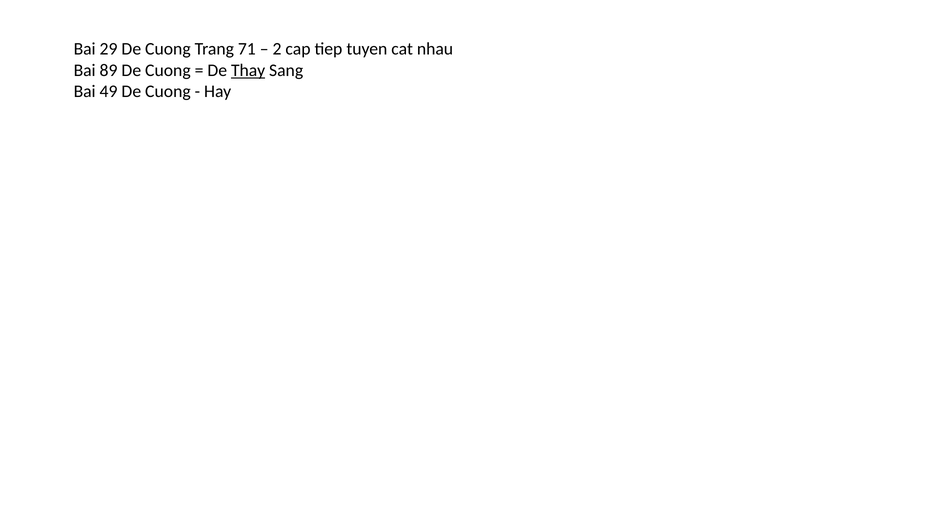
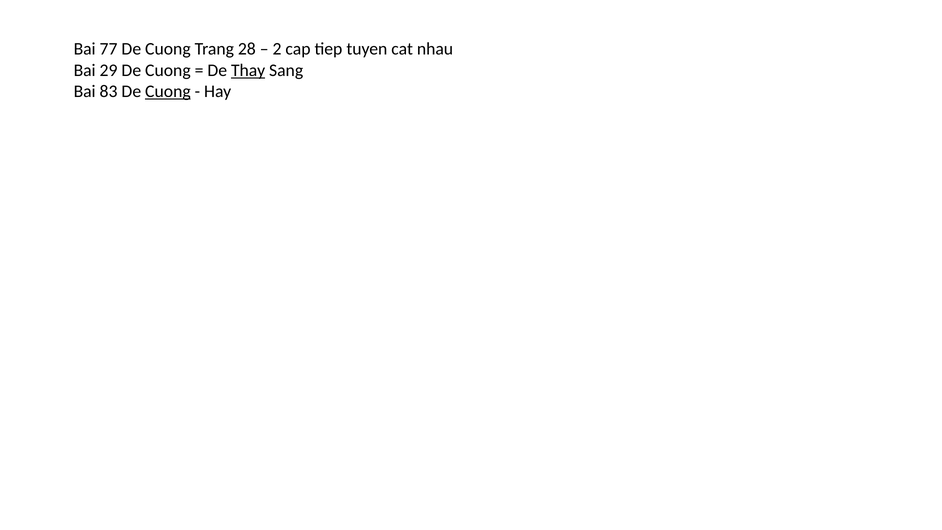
29: 29 -> 77 (109, 49)
71: 71 -> 28 (247, 49)
89: 89 -> 29 (109, 70)
49: 49 -> 83 (109, 91)
Cuong underline: none -> present (168, 91)
